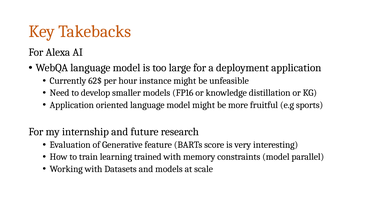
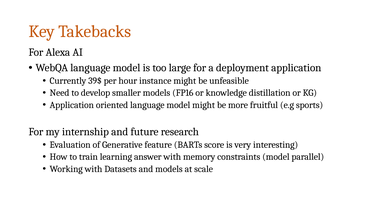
62$: 62$ -> 39$ (95, 81)
trained: trained -> answer (148, 157)
